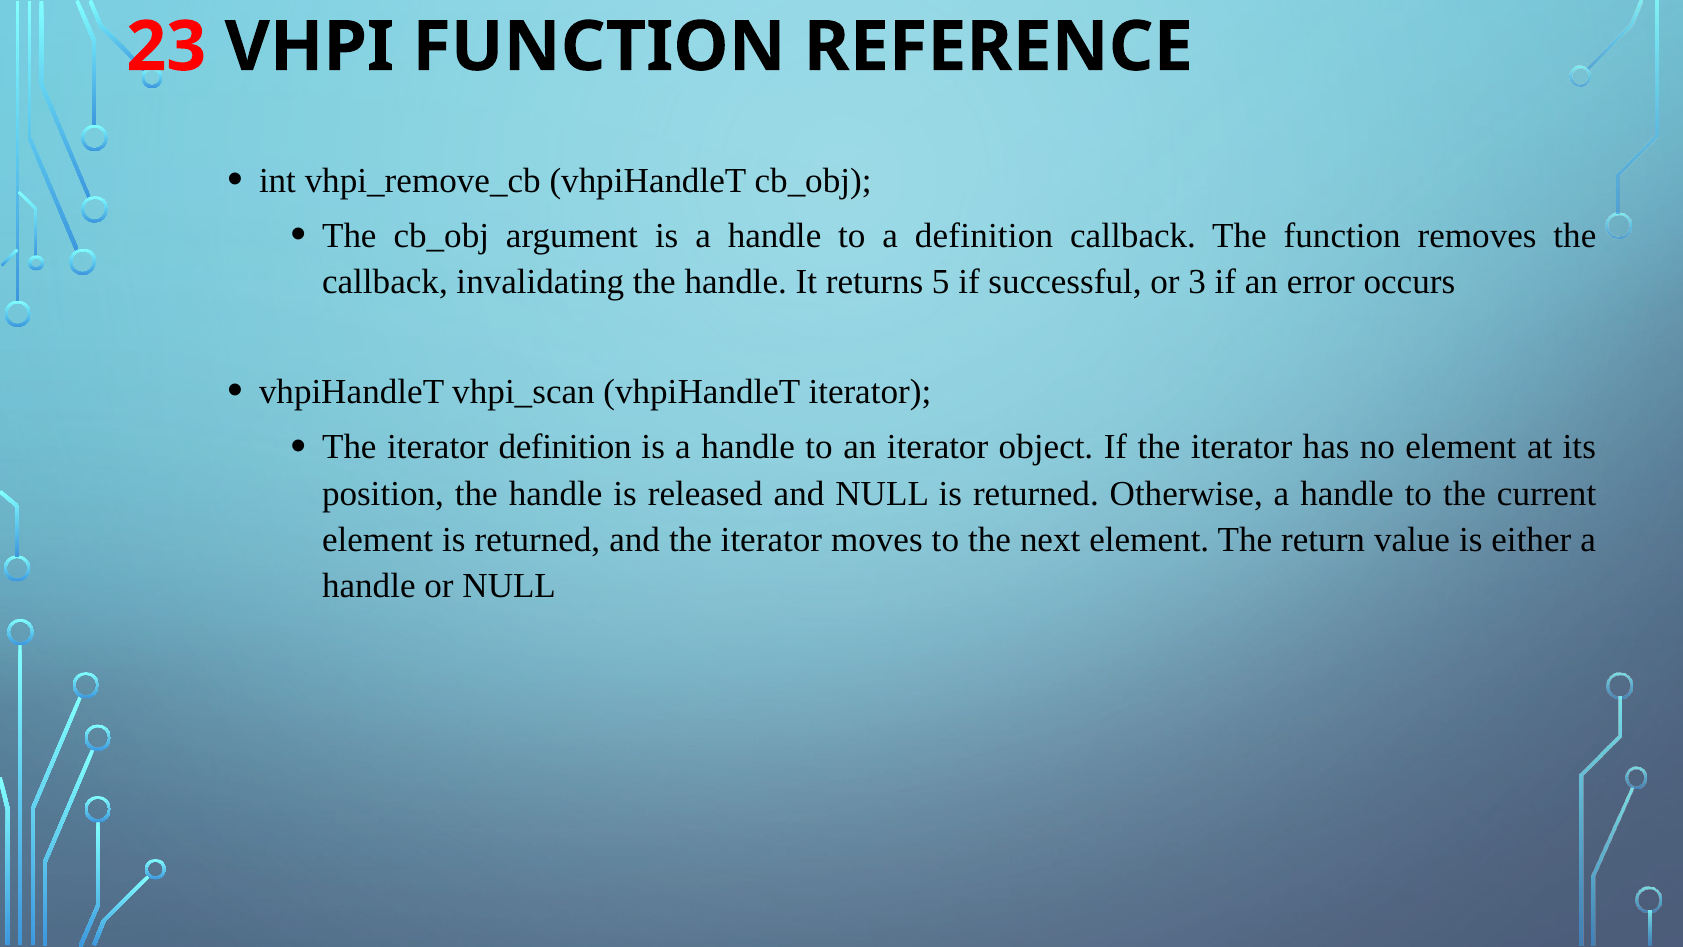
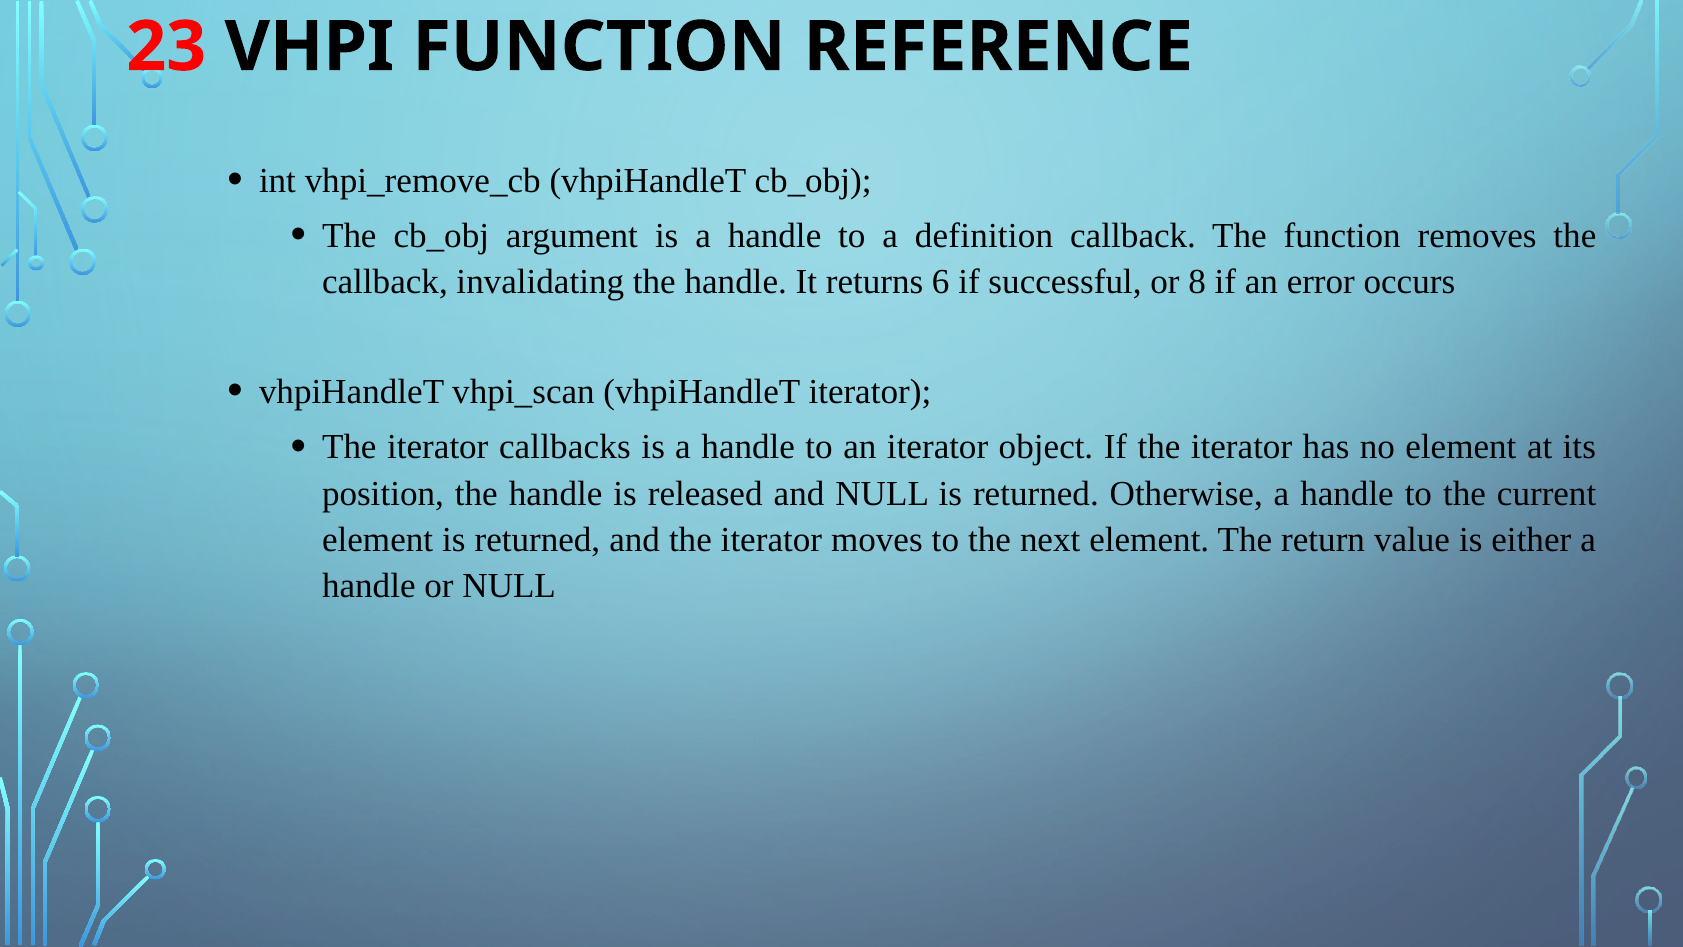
5: 5 -> 6 (941, 282)
3: 3 -> 8 (1197, 282)
iterator definition: definition -> callbacks (565, 447)
